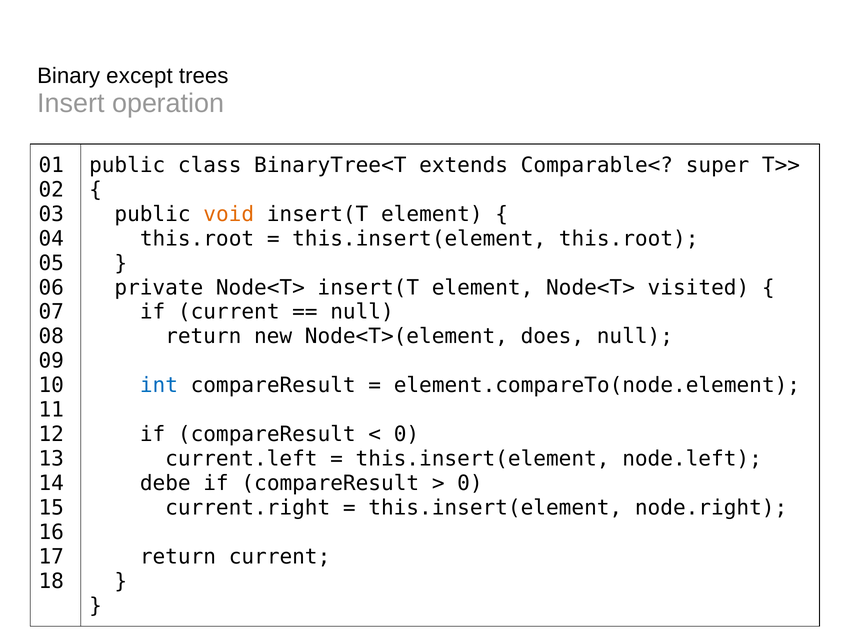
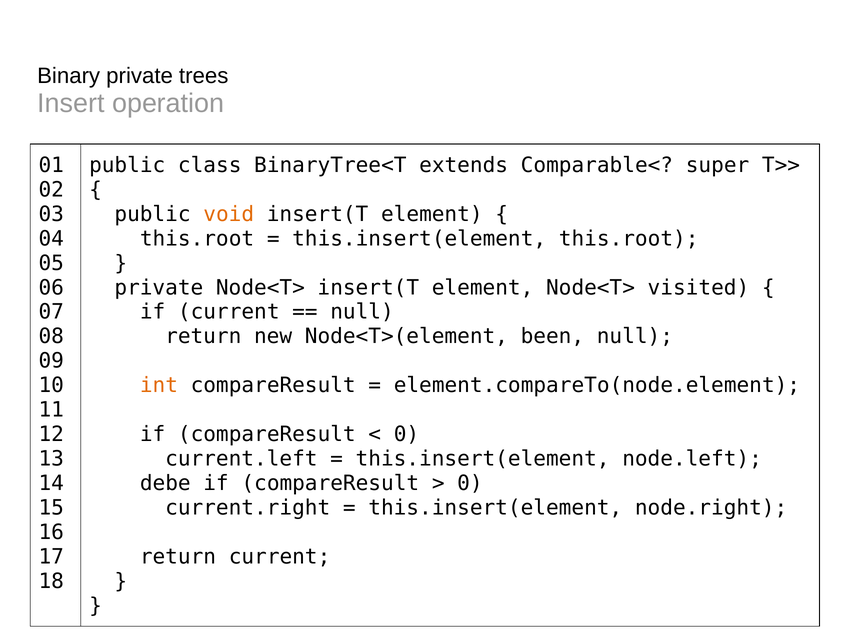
Binary except: except -> private (140, 76)
does: does -> been (552, 337)
int colour: blue -> orange (159, 385)
